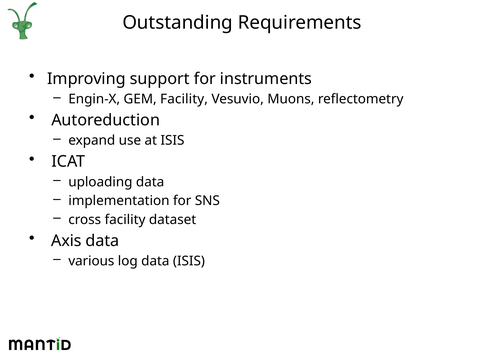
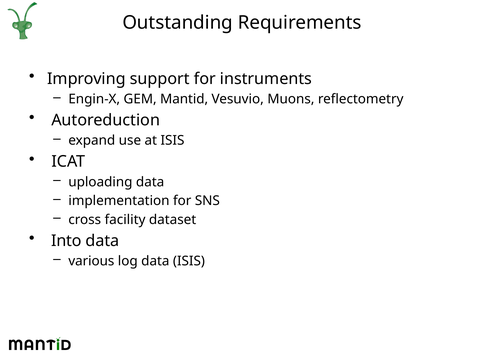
GEM Facility: Facility -> Mantid (184, 99)
Axis: Axis -> Into (66, 241)
